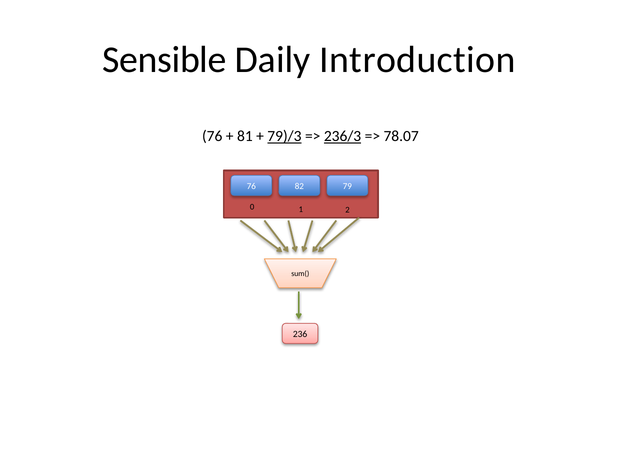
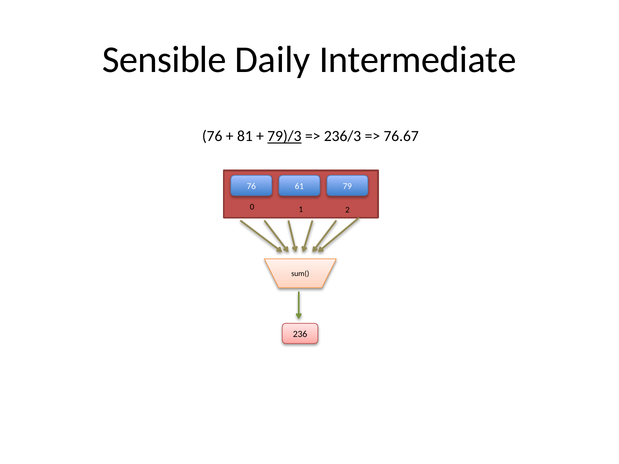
Introduction: Introduction -> Intermediate (418, 60)
236/3 underline: present -> none (343, 136)
78.07: 78.07 -> 76.67 (401, 136)
82: 82 -> 61 (299, 186)
